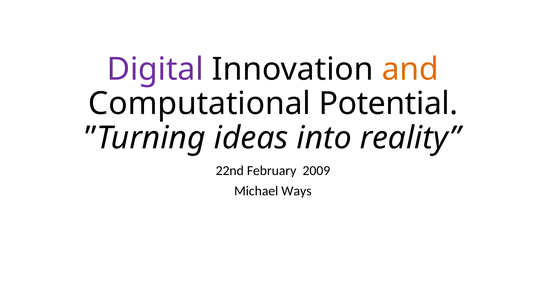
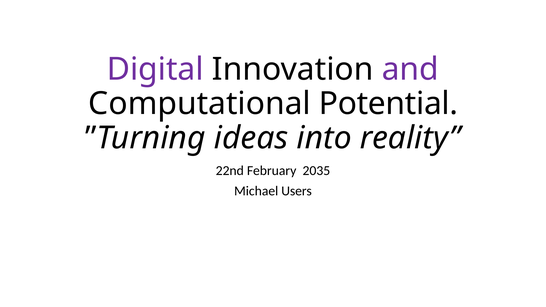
and colour: orange -> purple (410, 69)
2009: 2009 -> 2035 (316, 171)
Ways: Ways -> Users (297, 191)
